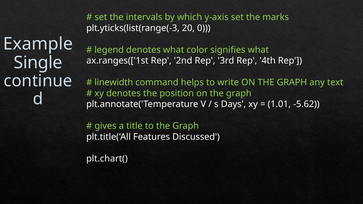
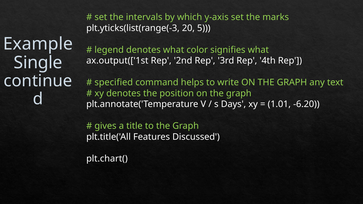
0: 0 -> 5 (204, 28)
ax.ranges(['1st: ax.ranges(['1st -> ax.output(['1st (117, 61)
linewidth: linewidth -> specified (114, 83)
-5.62: -5.62 -> -6.20 (306, 104)
